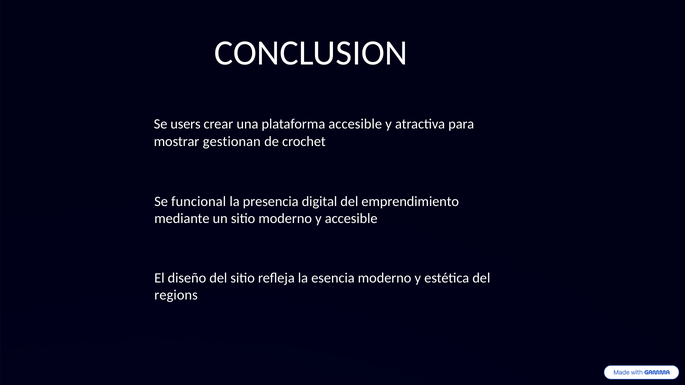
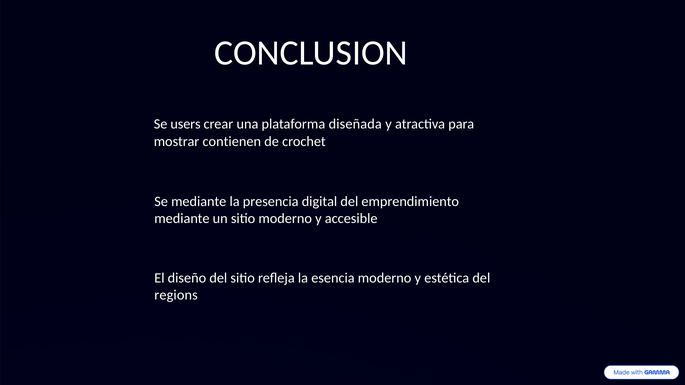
plataforma accesible: accesible -> diseñada (355, 124)
gestionan: gestionan -> contienen (232, 141)
Se funcional: funcional -> mediante (199, 202)
